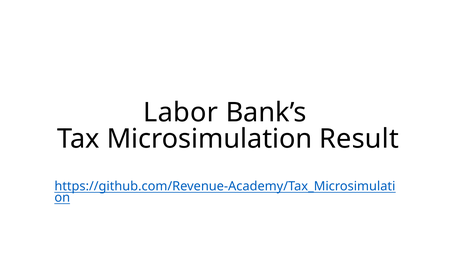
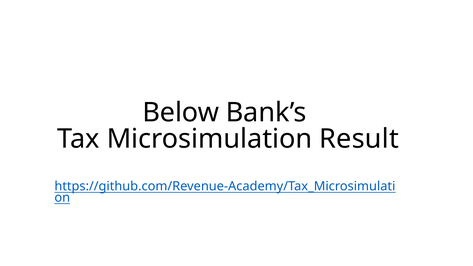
Labor: Labor -> Below (181, 112)
